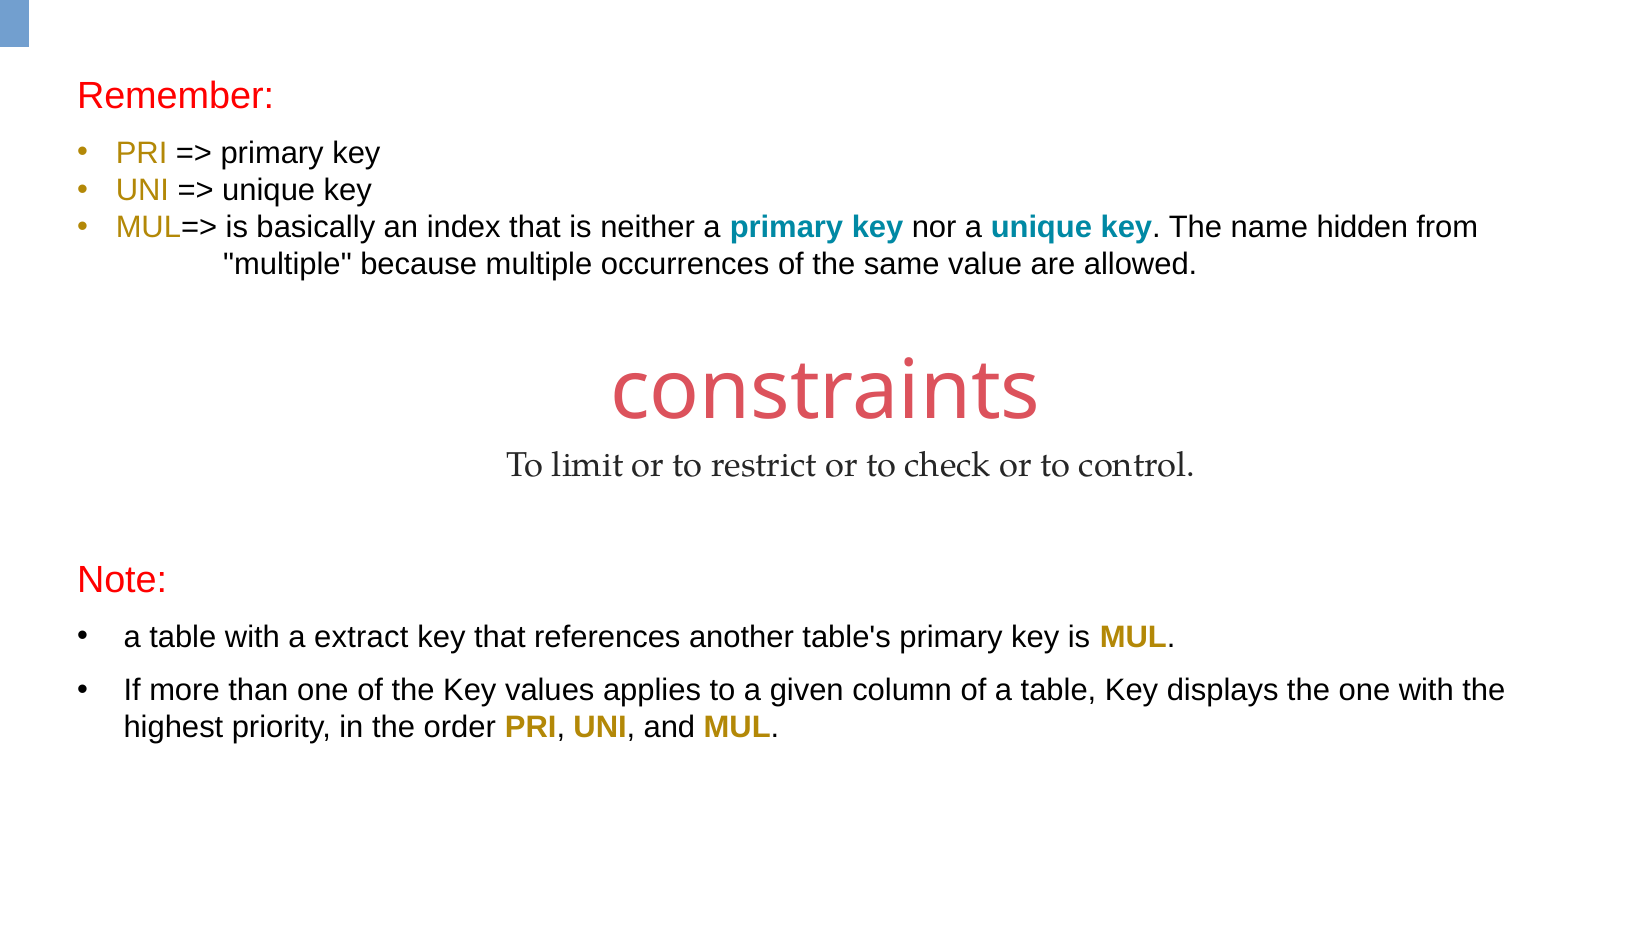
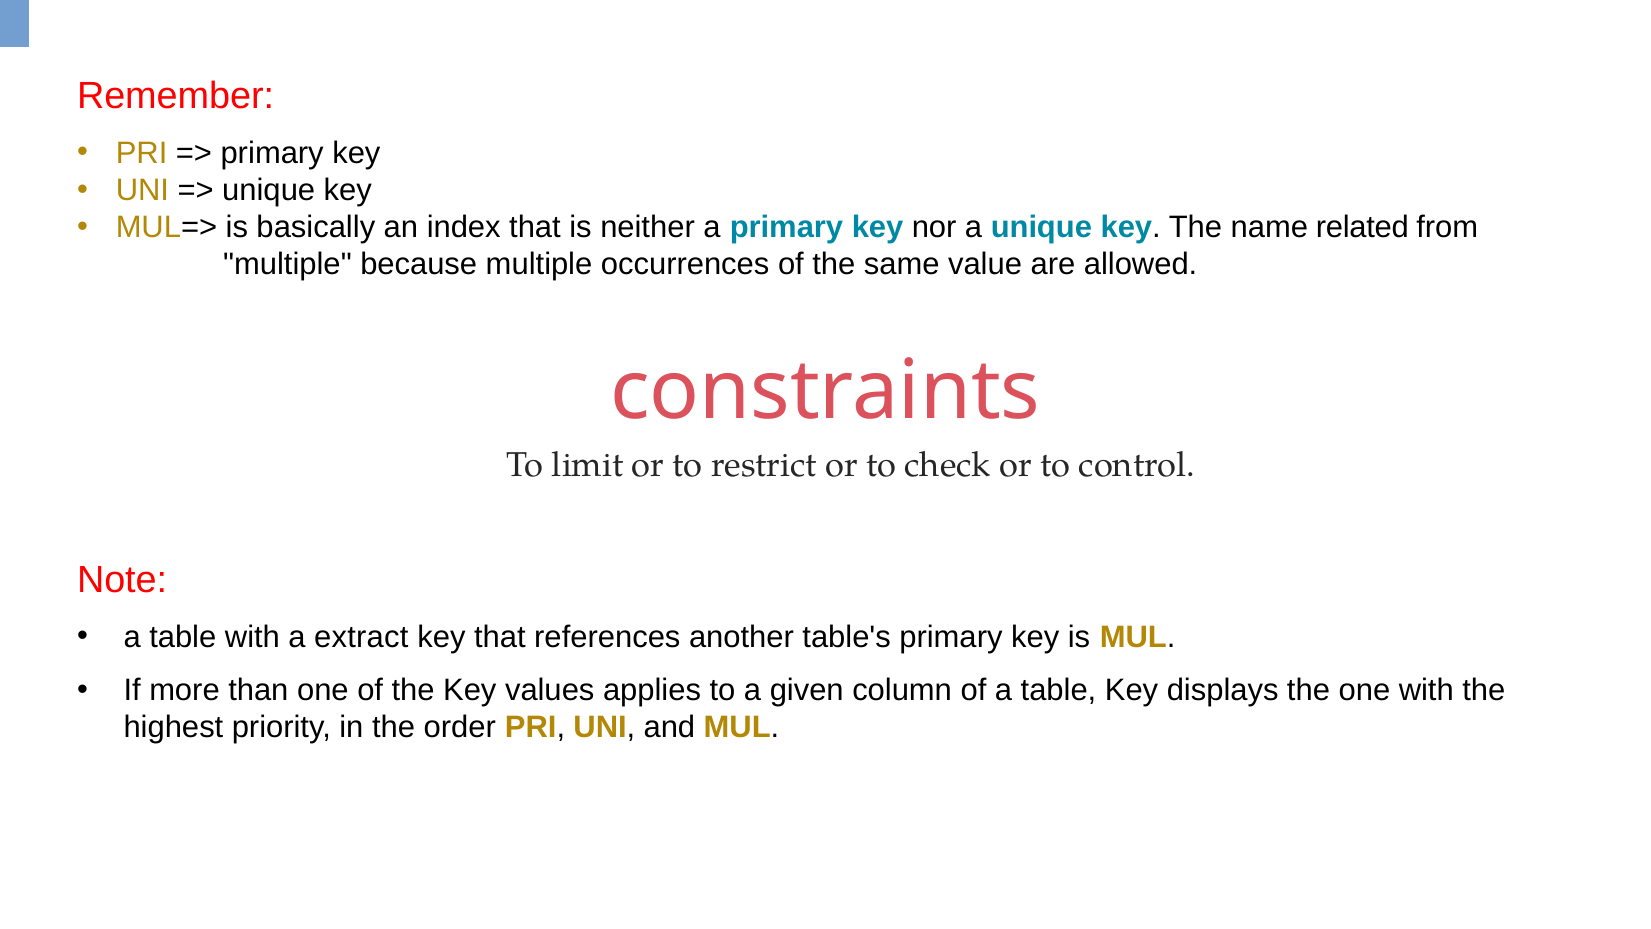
hidden: hidden -> related (1362, 228)
